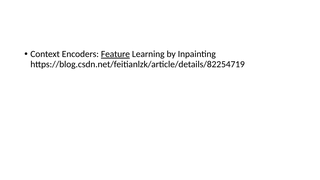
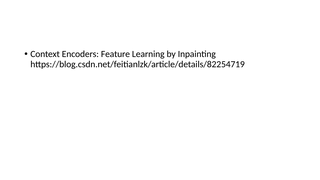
Feature underline: present -> none (115, 54)
